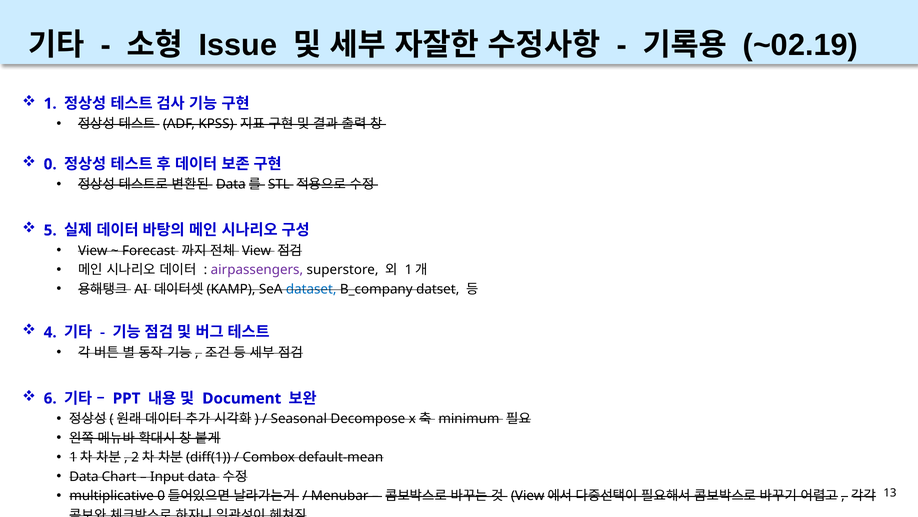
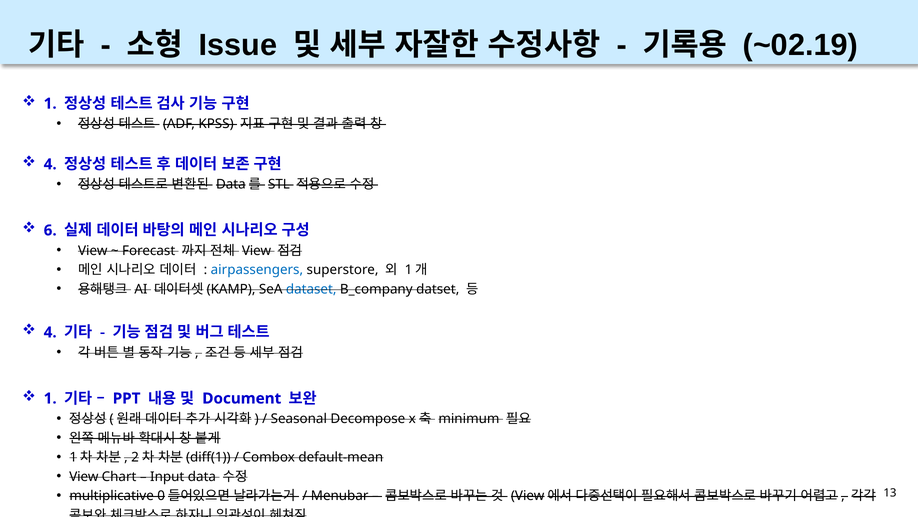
0: 0 -> 4 (50, 164)
5: 5 -> 6 (50, 230)
airpassengers colour: purple -> blue (257, 270)
6: 6 -> 1 (50, 398)
Data: Data -> View (84, 476)
